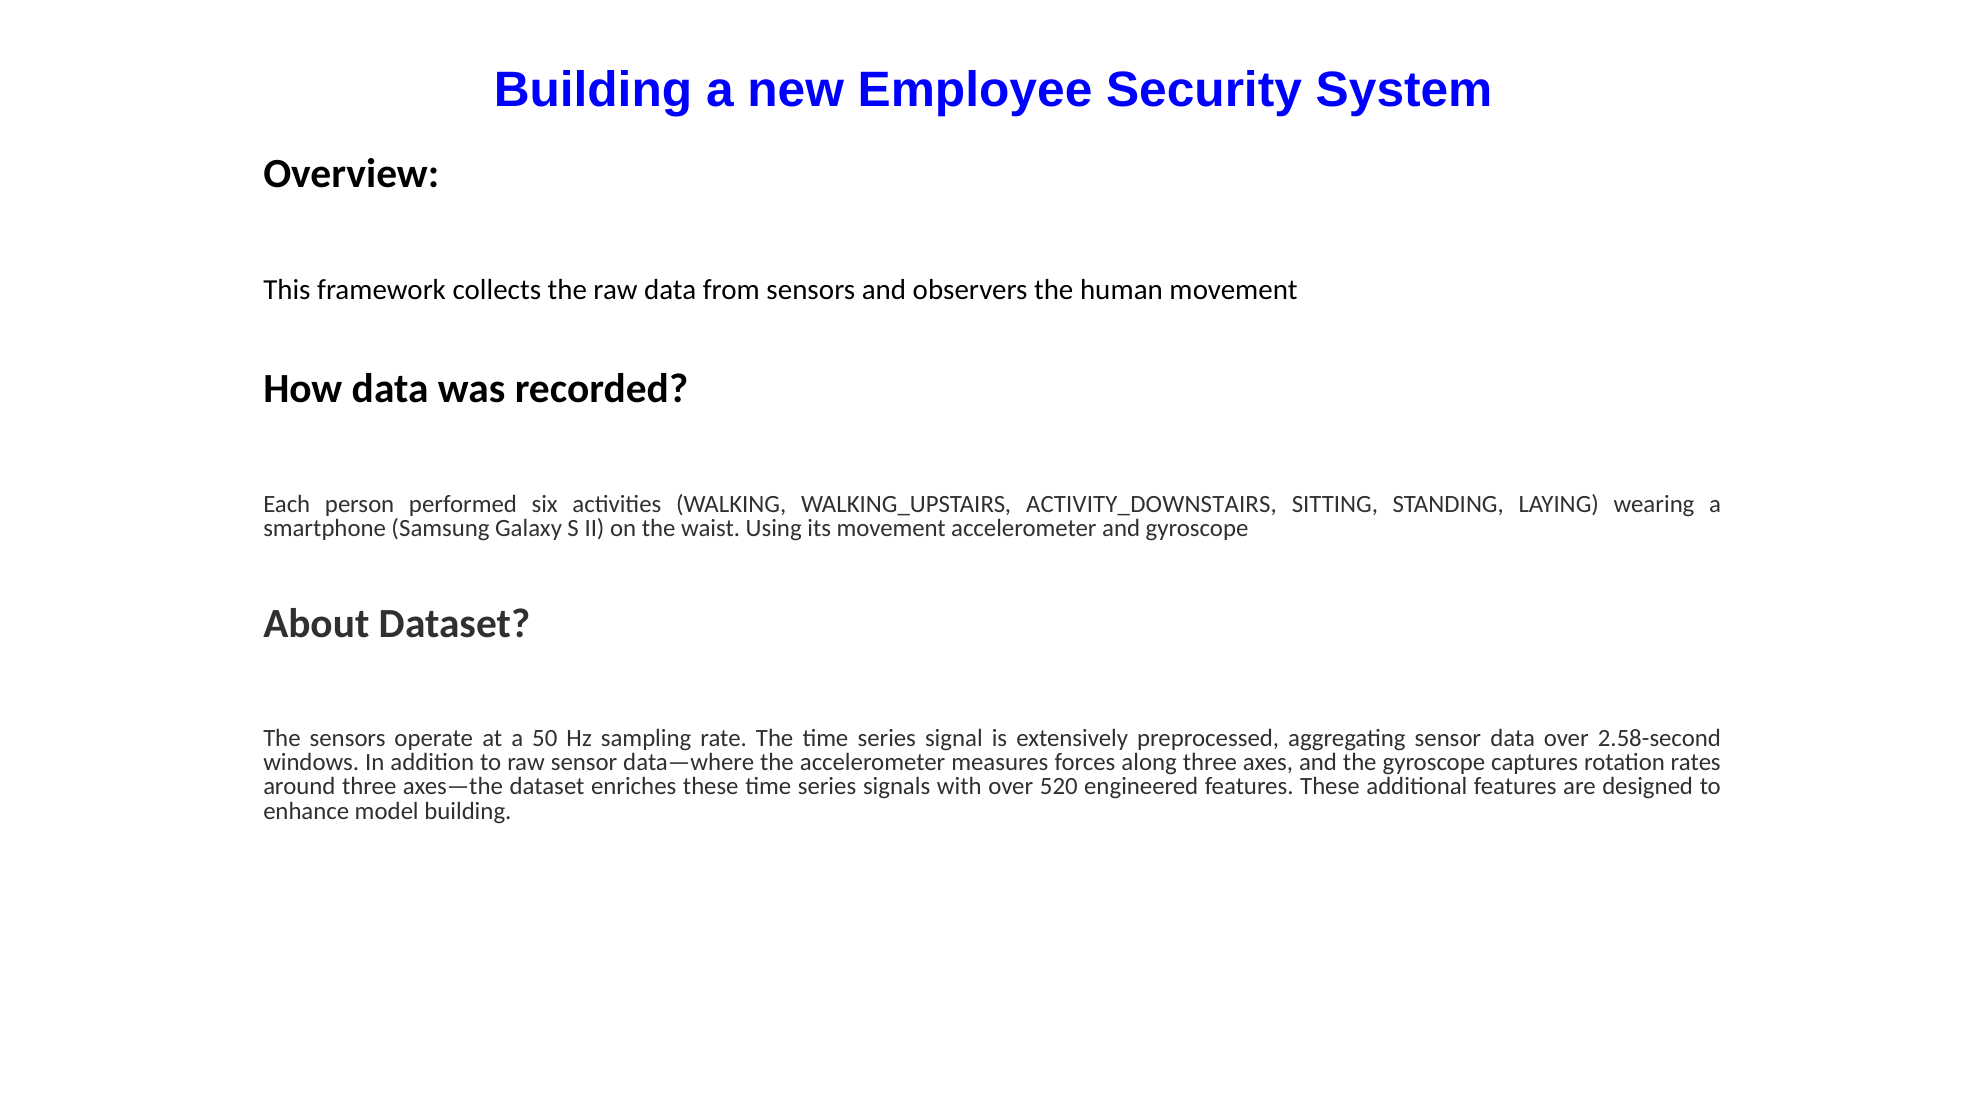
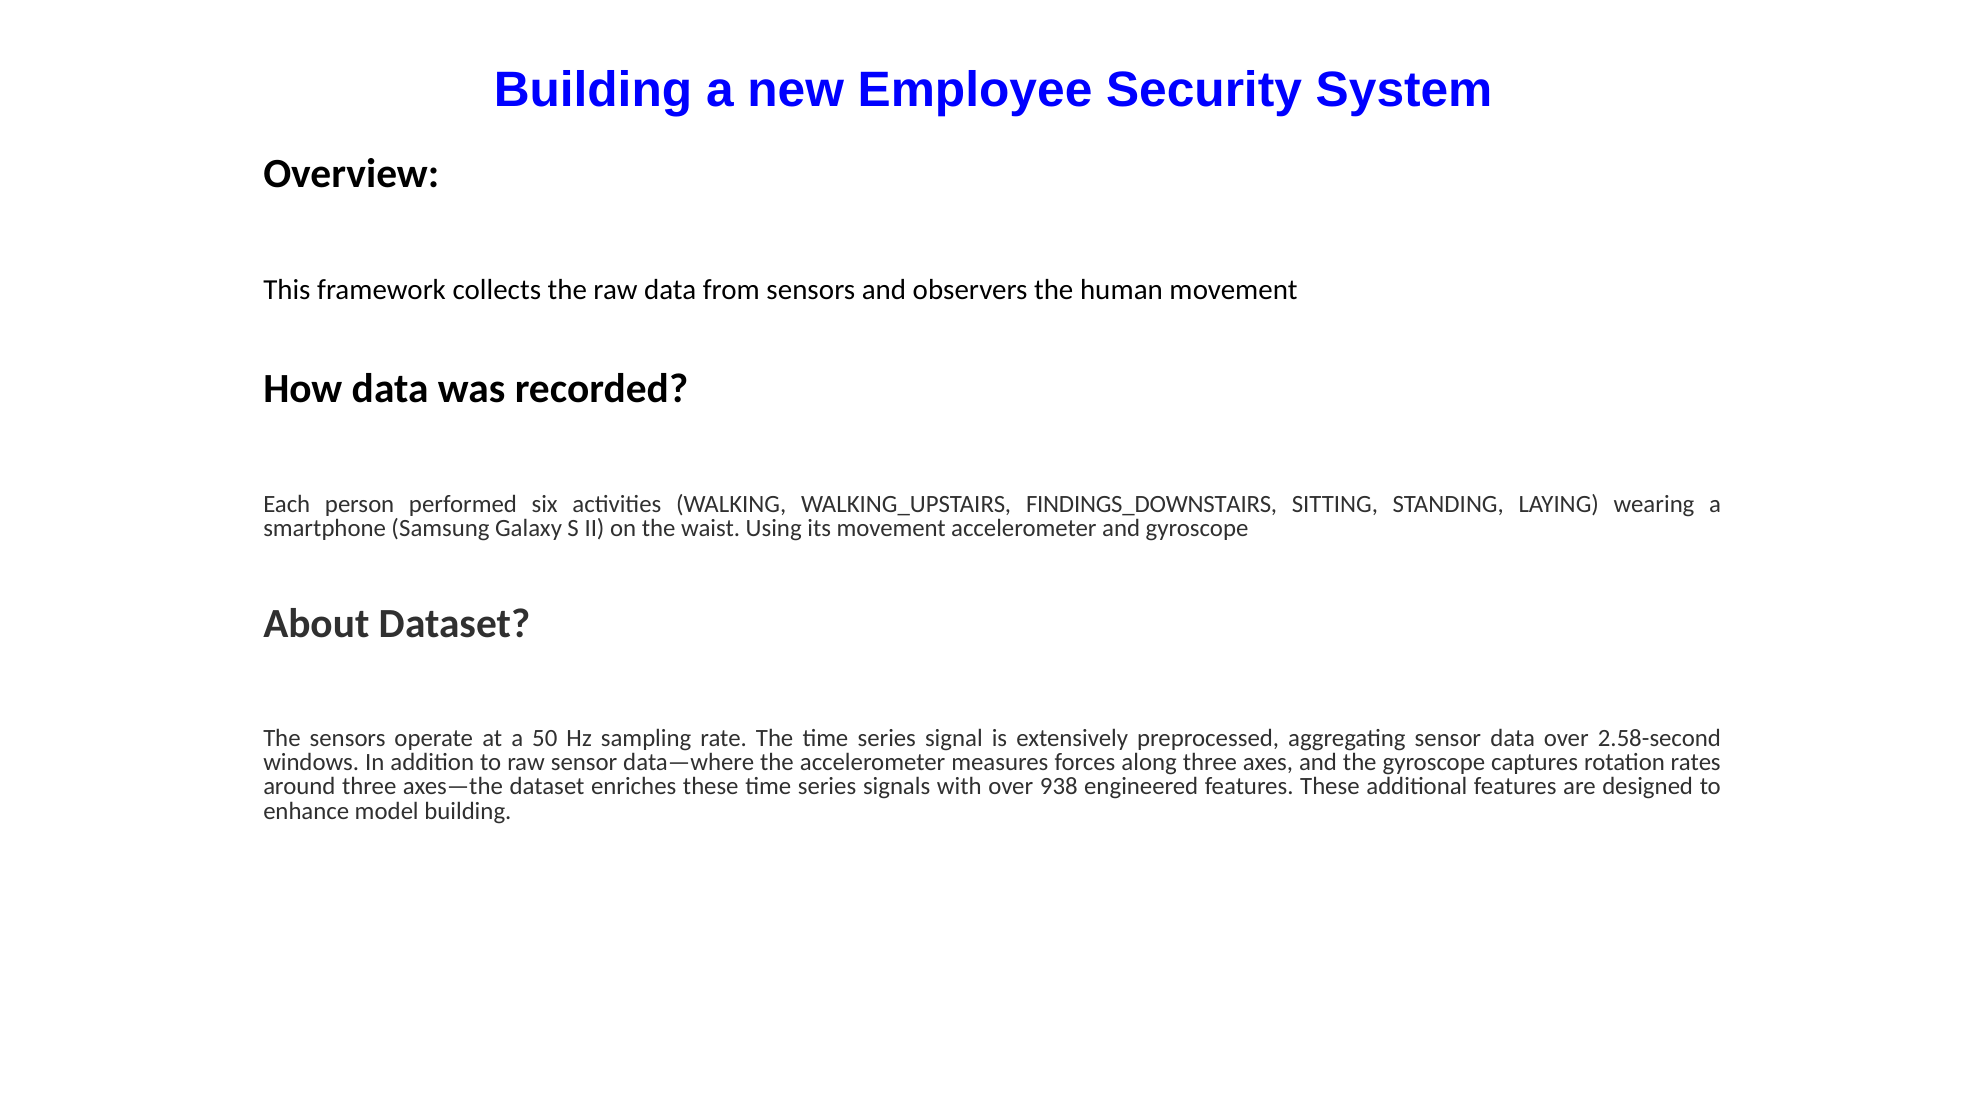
ACTIVITY_DOWNSTAIRS: ACTIVITY_DOWNSTAIRS -> FINDINGS_DOWNSTAIRS (1152, 504)
520: 520 -> 938 (1059, 787)
